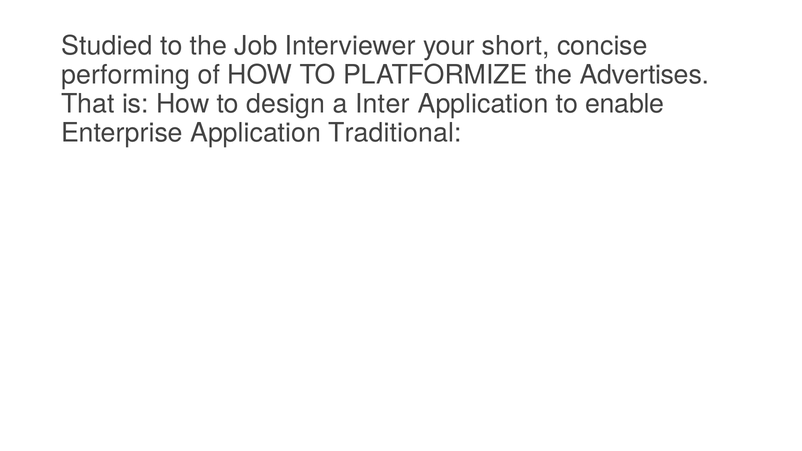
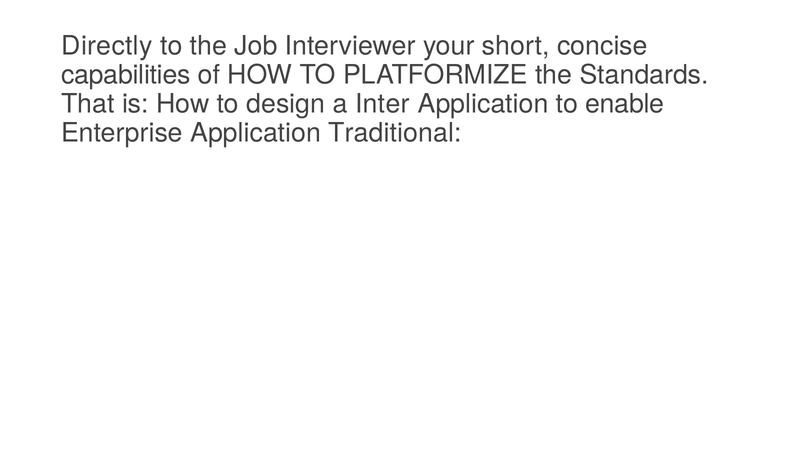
Studied: Studied -> Directly (107, 46)
performing: performing -> capabilities (126, 75)
Advertises: Advertises -> Standards (644, 75)
